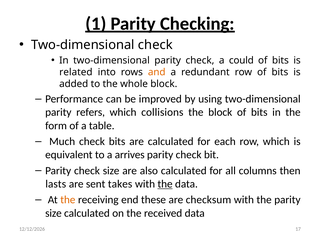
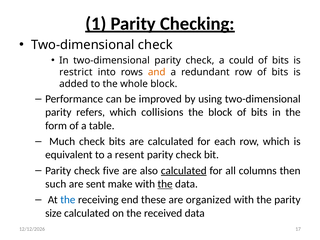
related: related -> restrict (76, 72)
arrives: arrives -> resent (130, 155)
check size: size -> five (111, 171)
calculated underline: none -> present (184, 171)
lasts: lasts -> such (56, 184)
takes: takes -> make (120, 184)
the colour: orange -> blue (68, 200)
checksum: checksum -> organized (208, 200)
